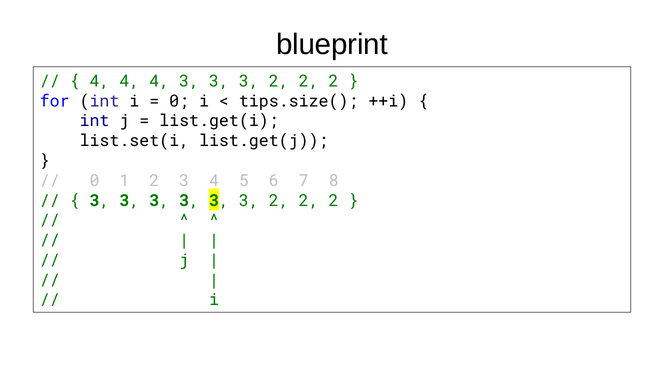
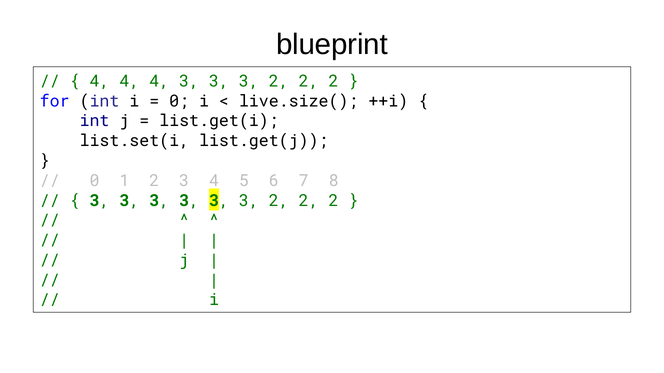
tips.size(: tips.size( -> live.size( (299, 101)
